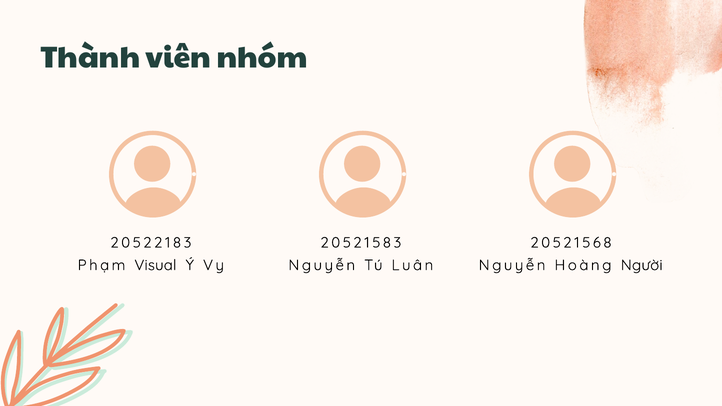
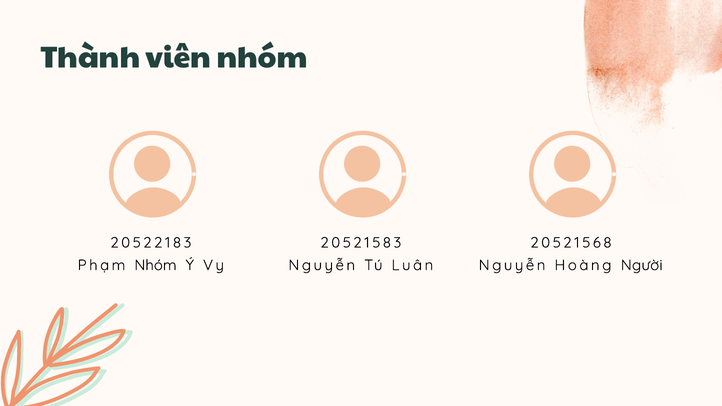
Phạm Visual: Visual -> Nhóm (155, 265)
